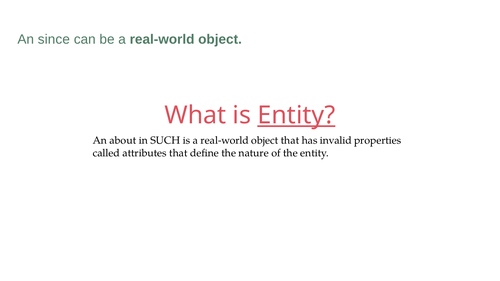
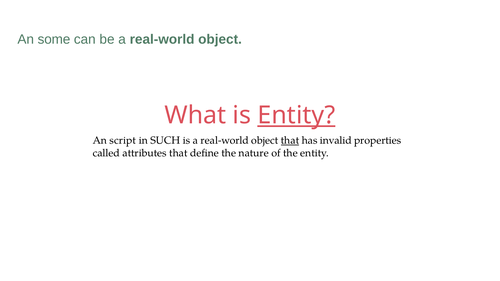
since: since -> some (54, 39)
about: about -> script (123, 141)
that underline: none -> present (290, 141)
